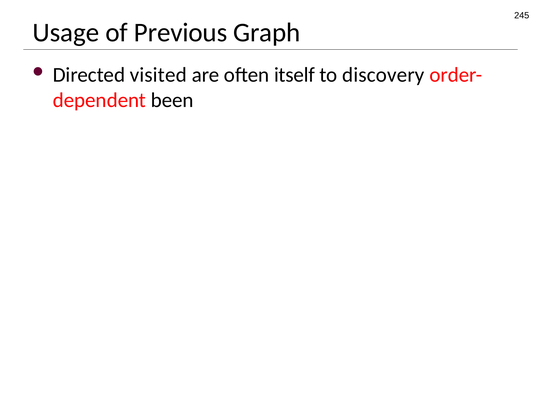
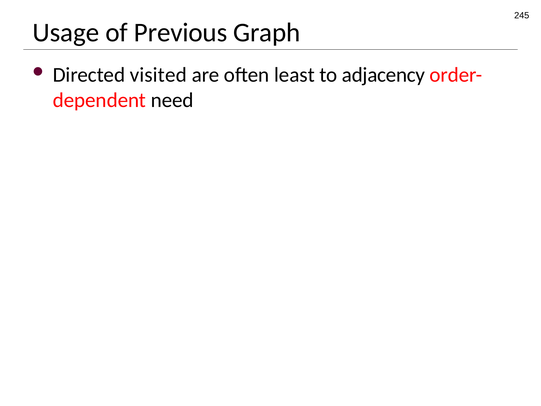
itself: itself -> least (294, 75)
discovery: discovery -> adjacency (383, 75)
been: been -> need (172, 100)
